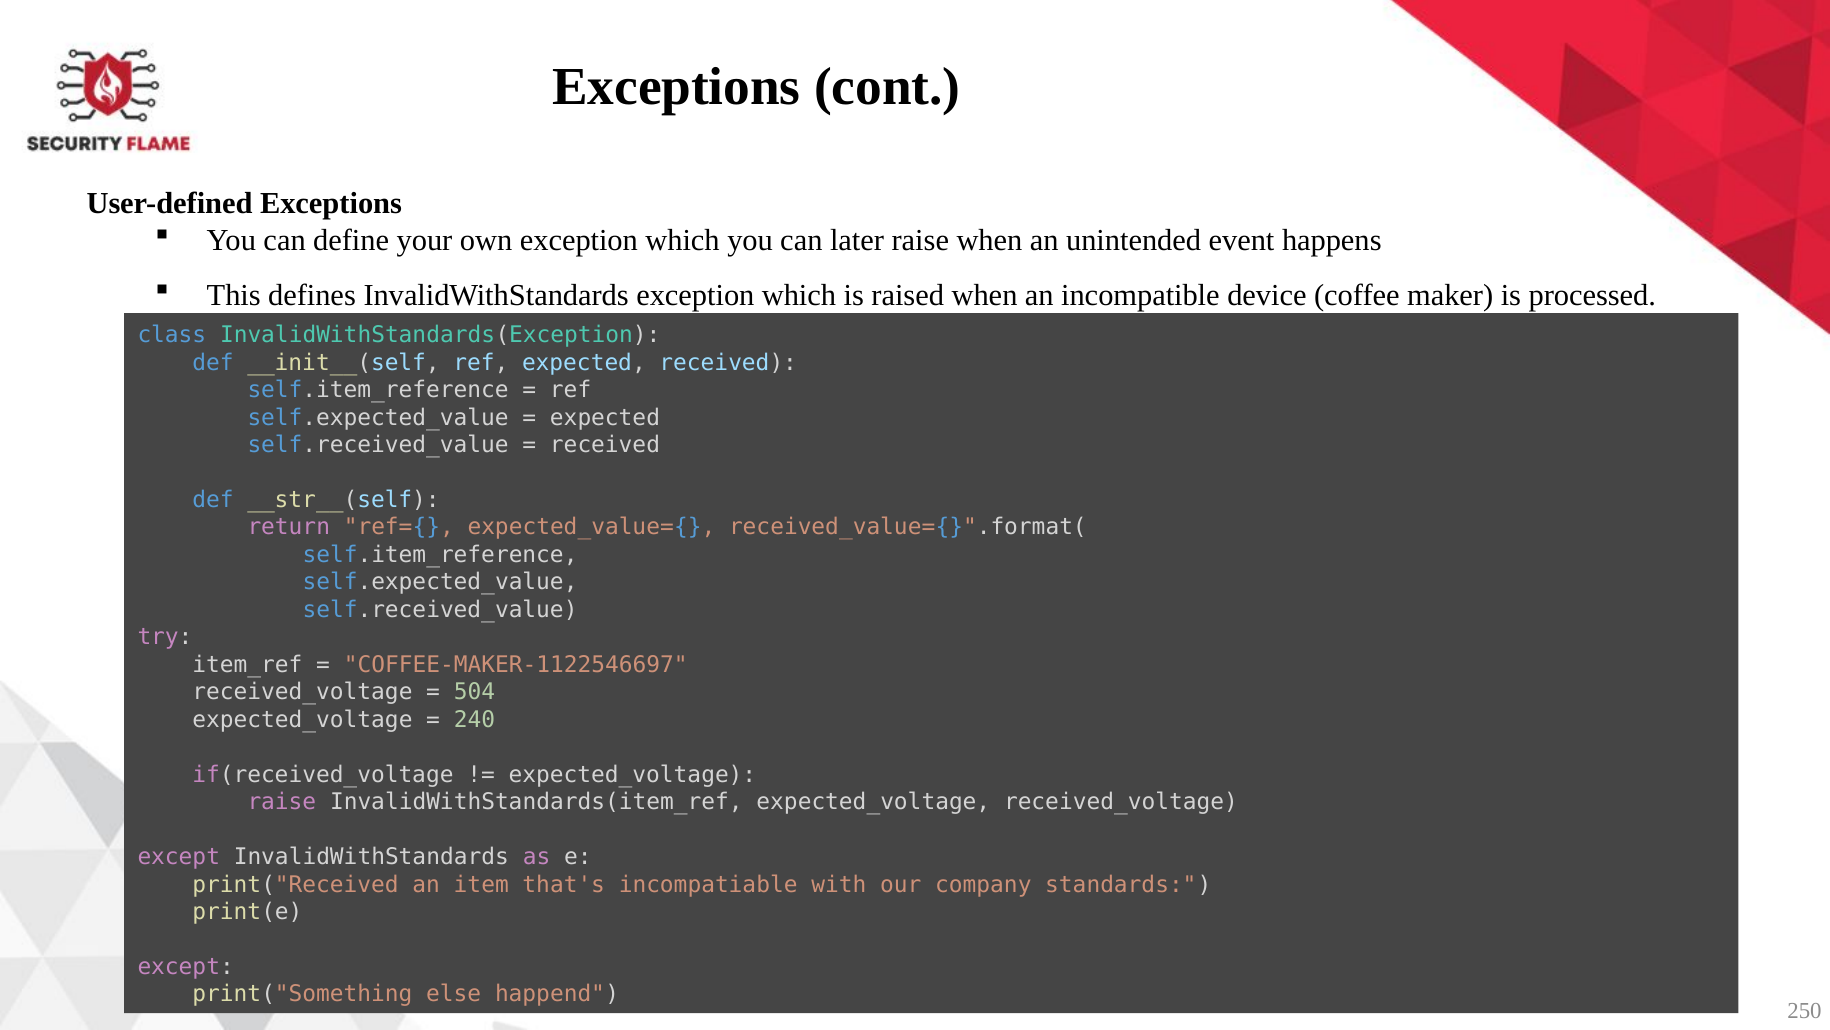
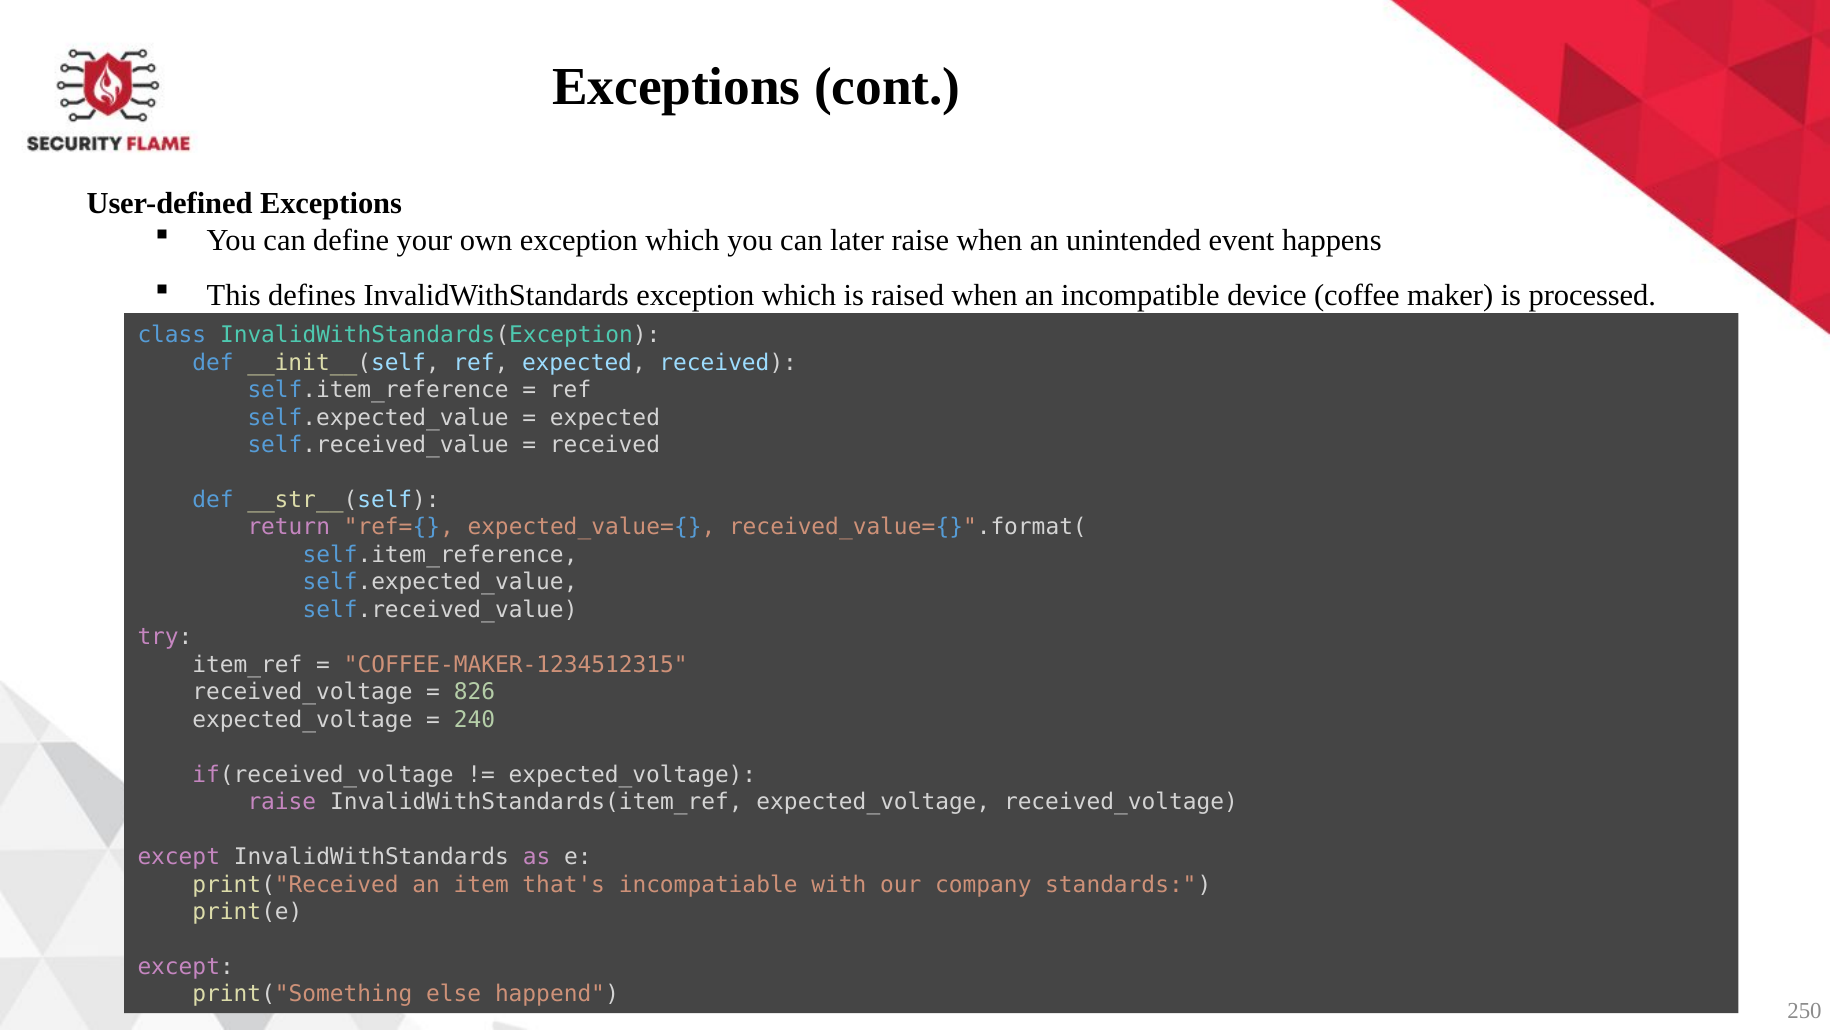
COFFEE-MAKER-1122546697: COFFEE-MAKER-1122546697 -> COFFEE-MAKER-1234512315 (516, 664)
504: 504 -> 826 (475, 692)
